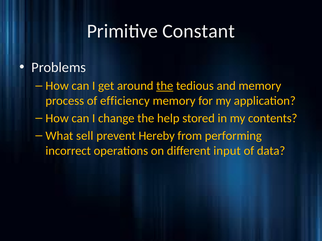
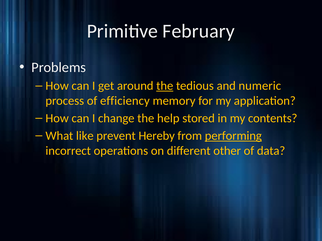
Constant: Constant -> February (199, 31)
and memory: memory -> numeric (260, 86)
sell: sell -> like (85, 136)
performing underline: none -> present (233, 136)
input: input -> other (227, 151)
